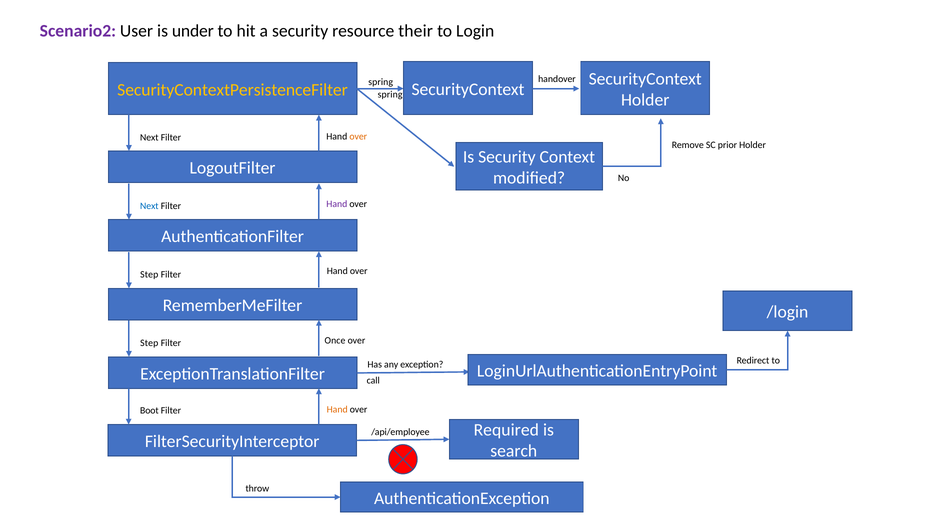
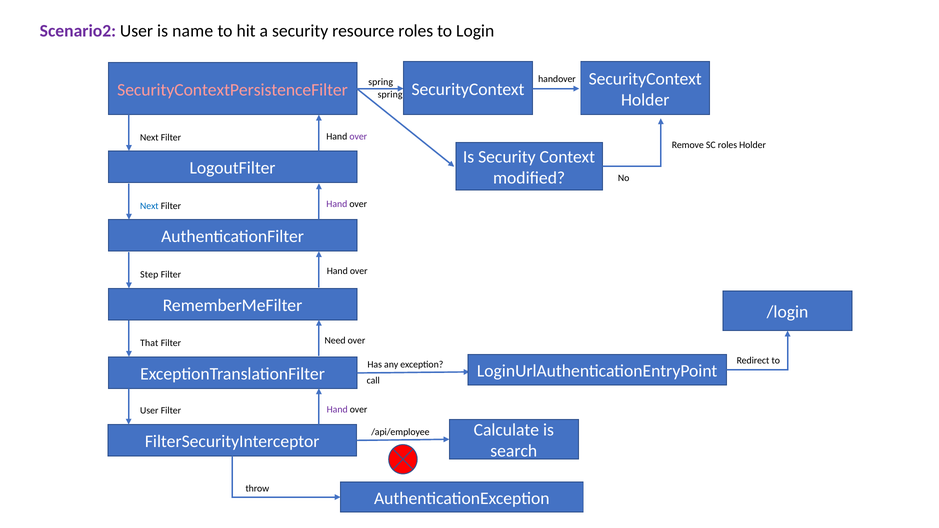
under: under -> name (193, 31)
resource their: their -> roles (416, 31)
SecurityContextPersistenceFilter colour: yellow -> pink (233, 90)
over colour: orange -> purple (358, 137)
SC prior: prior -> roles (727, 145)
Once: Once -> Need (335, 341)
Step: Step -> That (149, 343)
Hand colour: orange -> purple (337, 410)
Boot: Boot -> User (149, 411)
Required: Required -> Calculate (506, 430)
